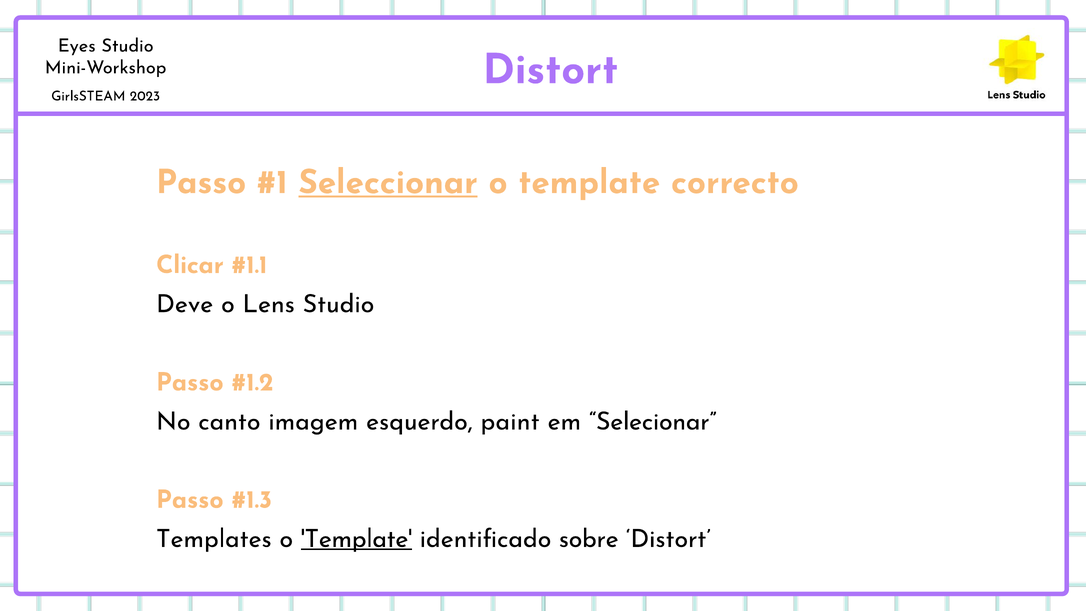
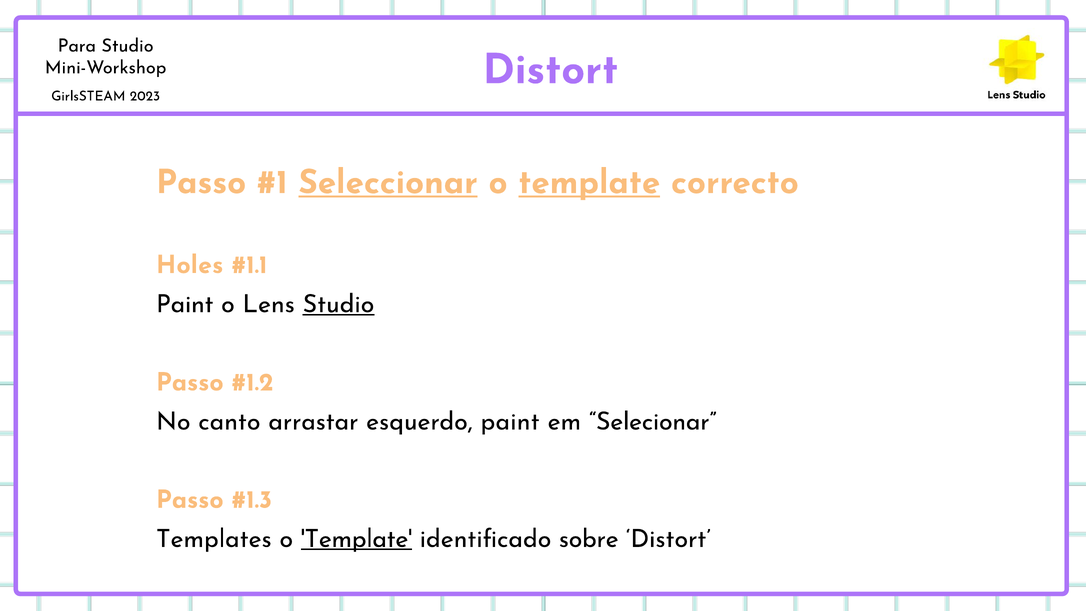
Eyes: Eyes -> Para (77, 46)
template underline: none -> present (589, 182)
Clicar: Clicar -> Holes (190, 265)
Deve: Deve -> Paint (185, 304)
Studio underline: none -> present (338, 304)
imagem: imagem -> arrastar (313, 421)
